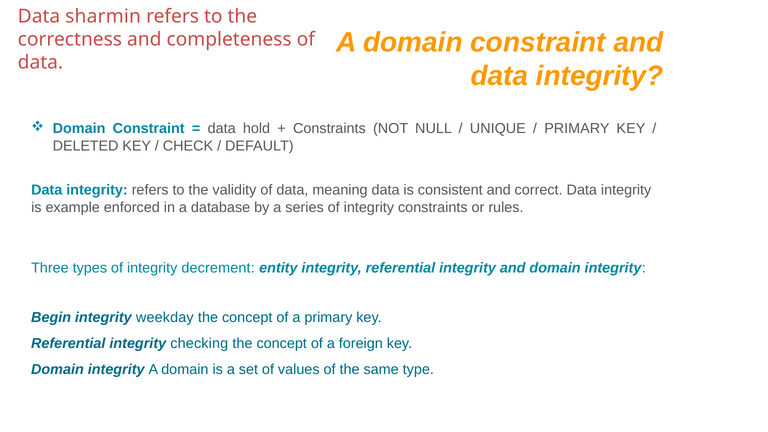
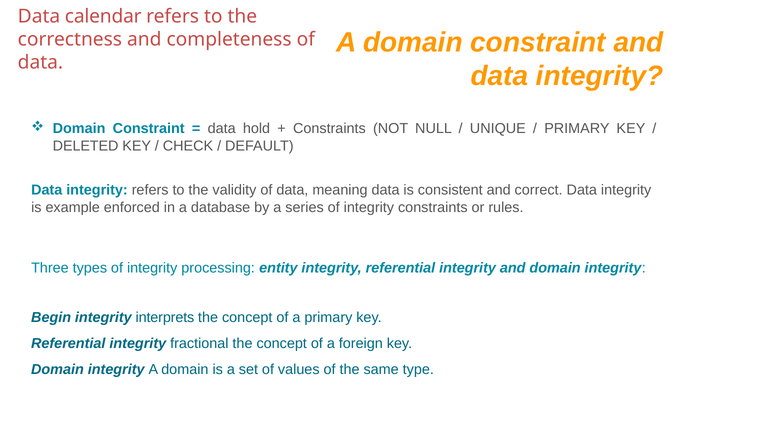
sharmin: sharmin -> calendar (103, 16)
decrement: decrement -> processing (218, 268)
weekday: weekday -> interprets (165, 318)
checking: checking -> fractional (199, 343)
